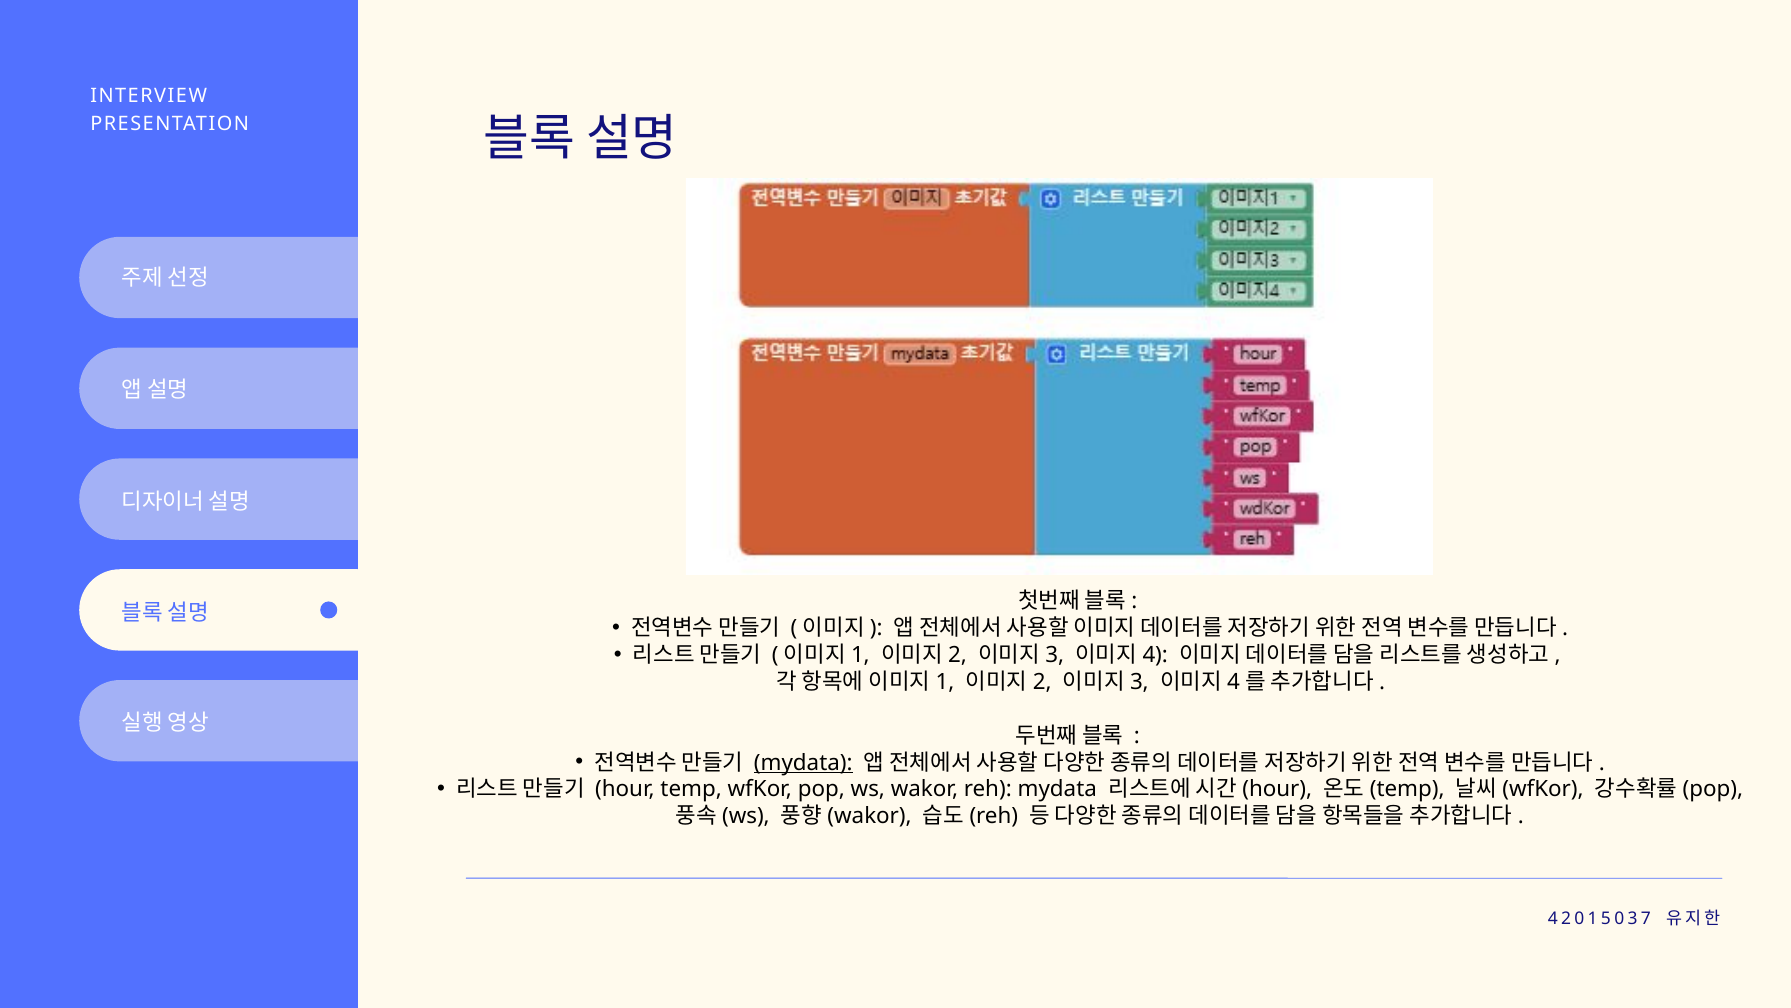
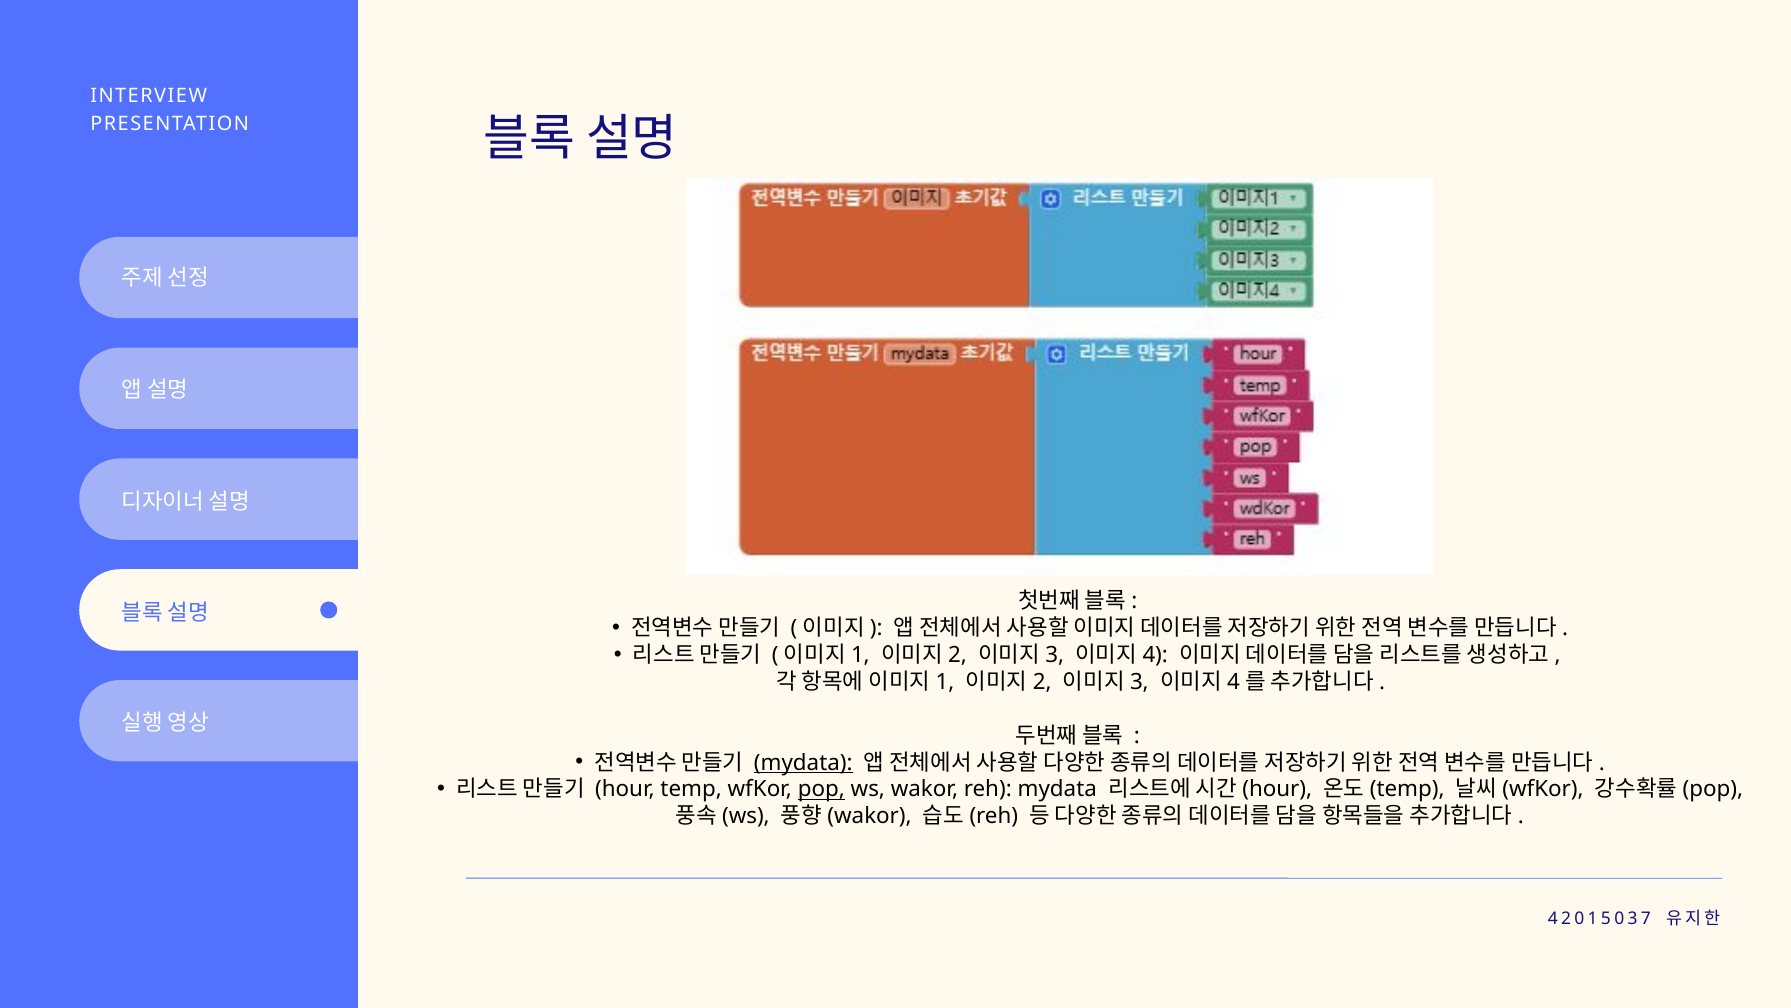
pop underline: none -> present (821, 789)
